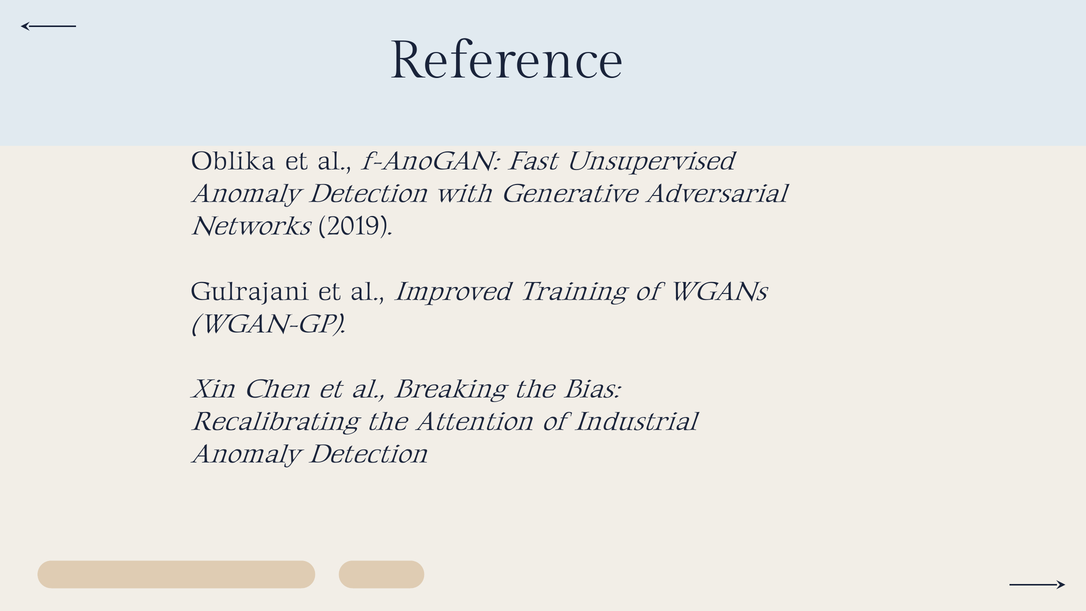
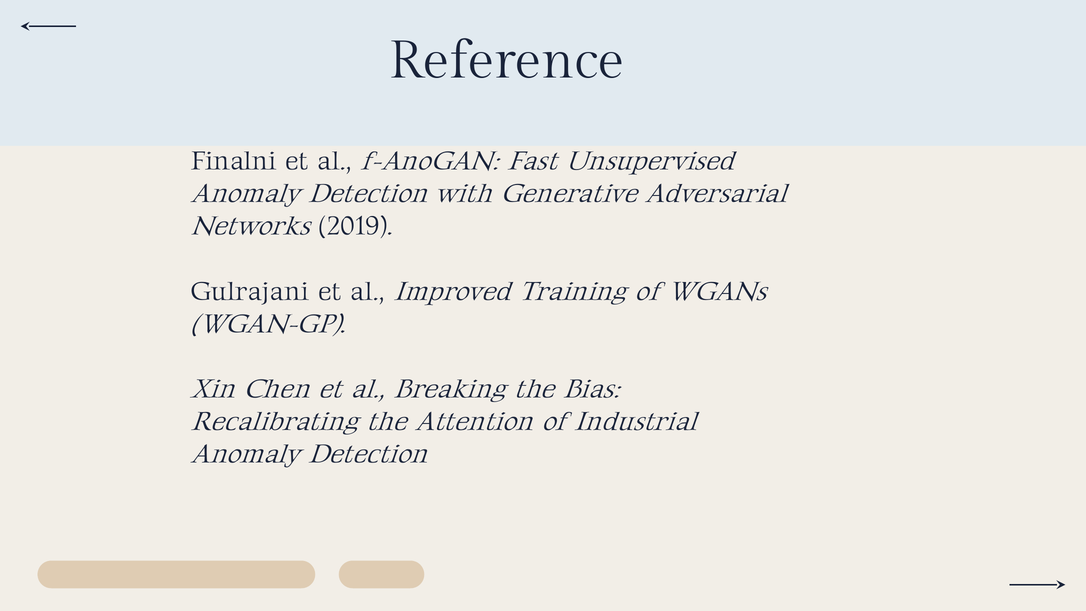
Oblika: Oblika -> Finalni (234, 161)
